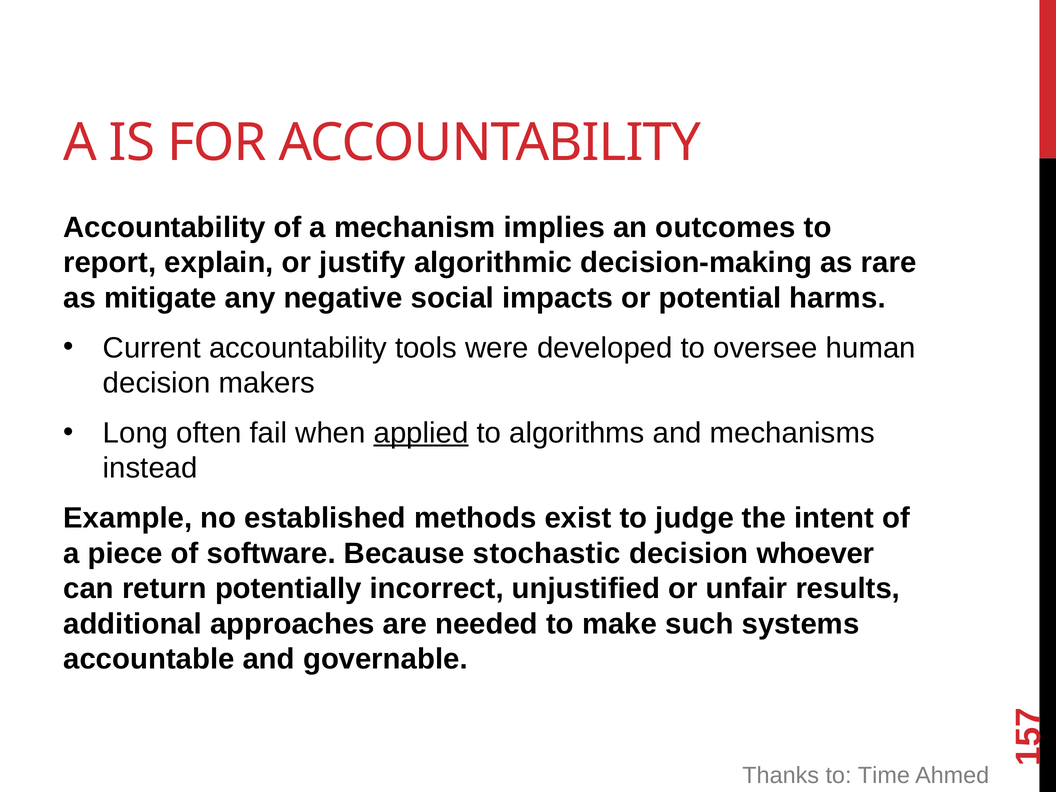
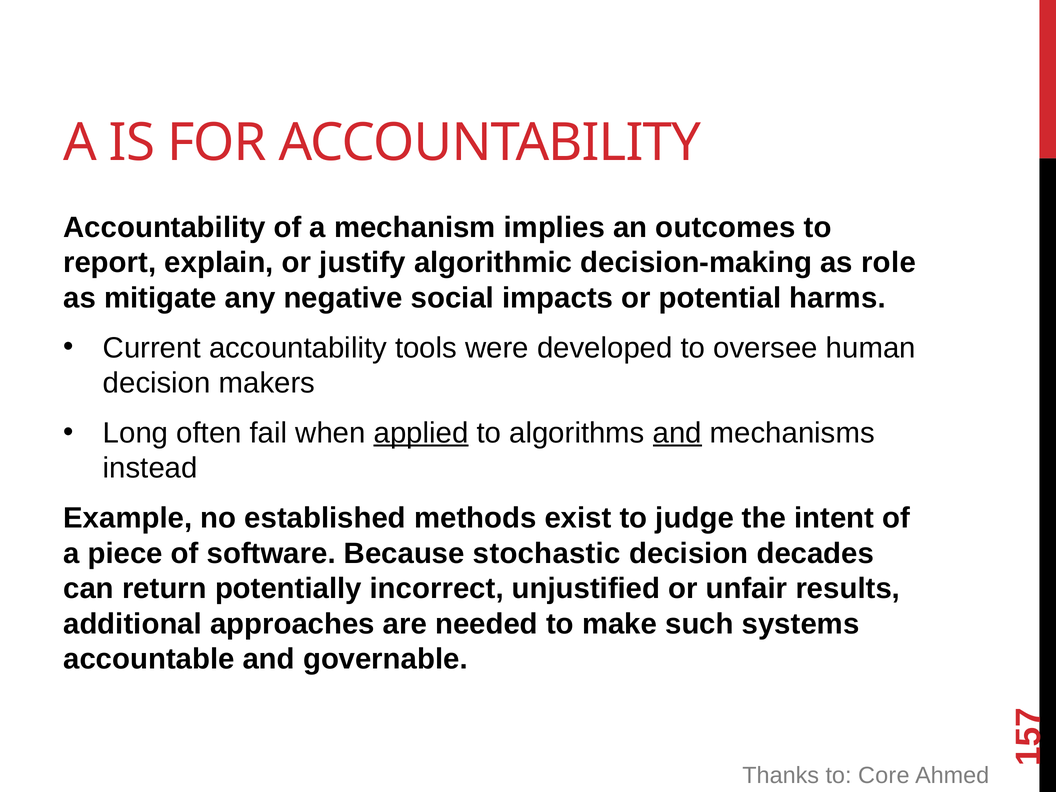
rare: rare -> role (889, 263)
and underline: none -> present (677, 433)
whoever: whoever -> decades (815, 553)
Time: Time -> Core (884, 776)
